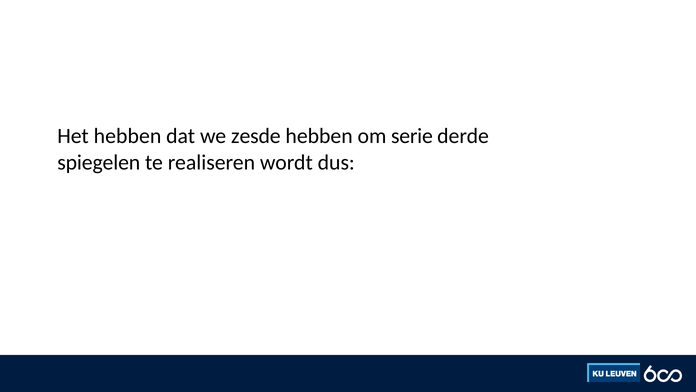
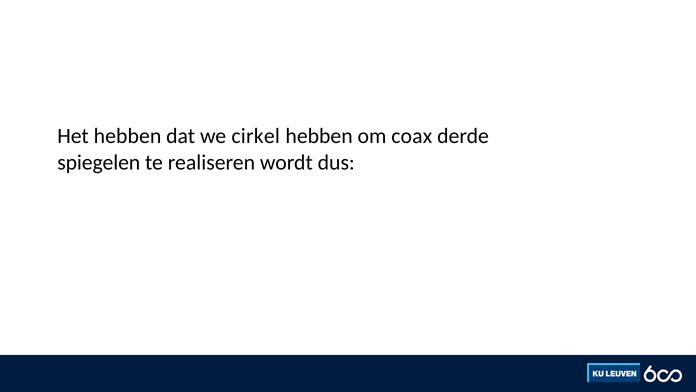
zesde: zesde -> cirkel (256, 136)
serie: serie -> coax (412, 136)
